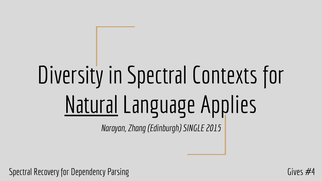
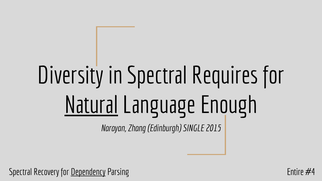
Contexts: Contexts -> Requires (225, 76)
Applies: Applies -> Enough (229, 105)
Dependency underline: none -> present (88, 172)
Gives: Gives -> Entire (295, 172)
